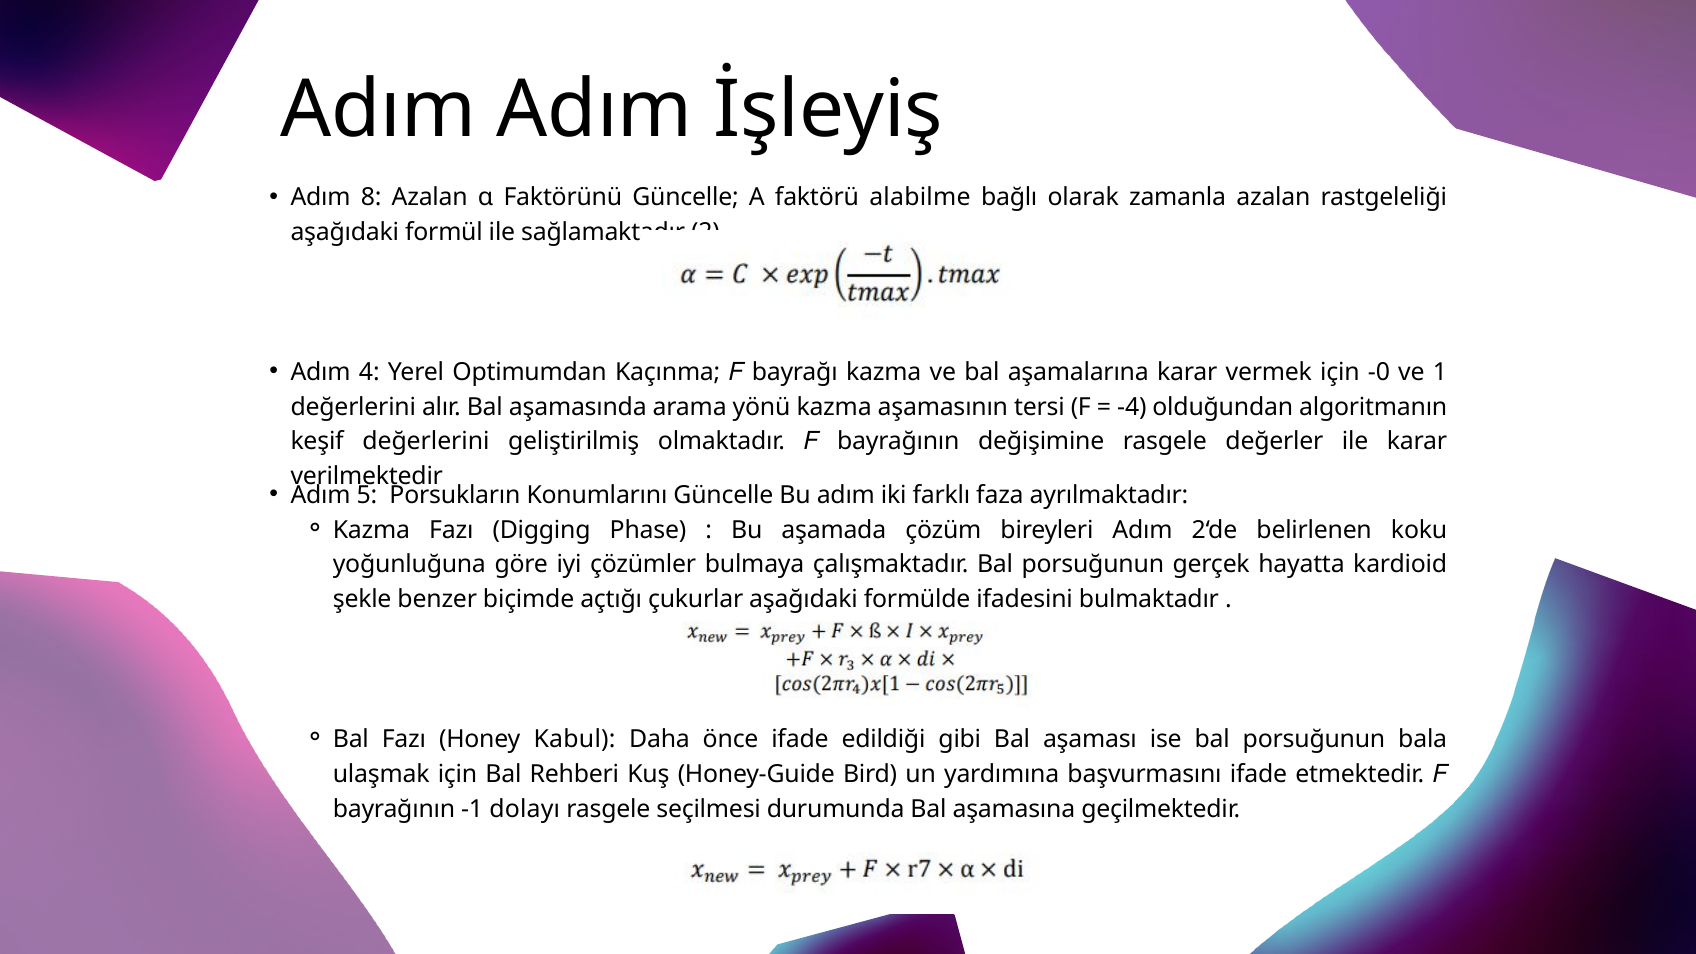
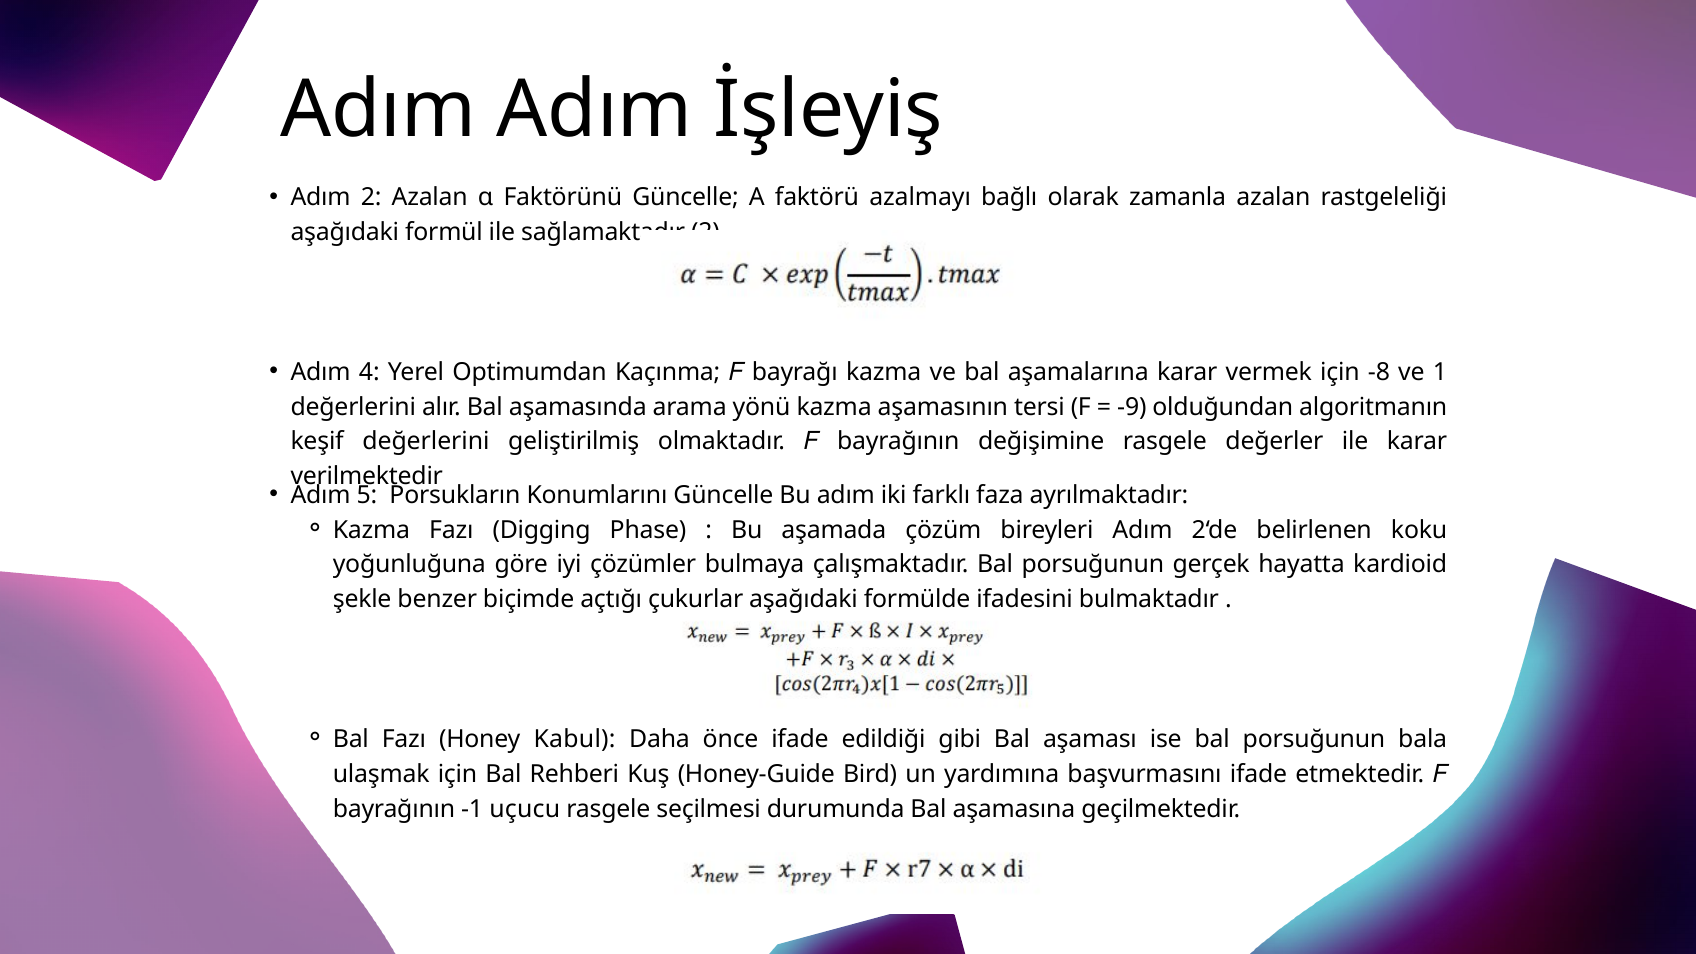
Adım 8: 8 -> 2 (371, 198)
alabilme: alabilme -> azalmayı (920, 198)
-0: -0 -> -8 (1379, 372)
-4: -4 -> -9 (1132, 407)
dolayı: dolayı -> uçucu (525, 809)
